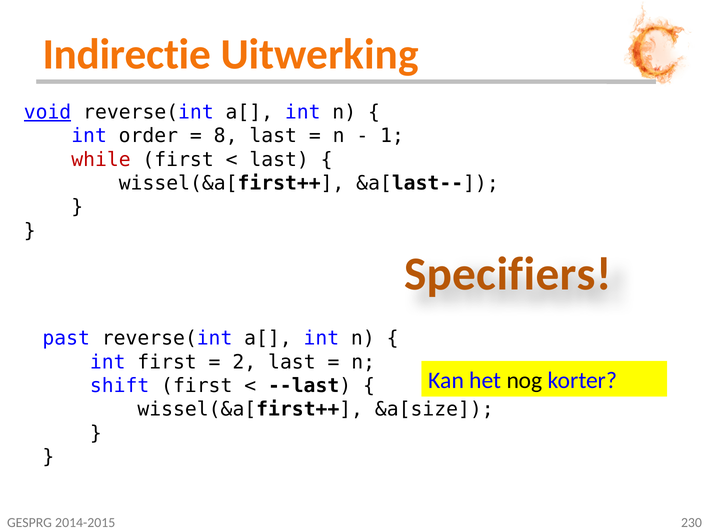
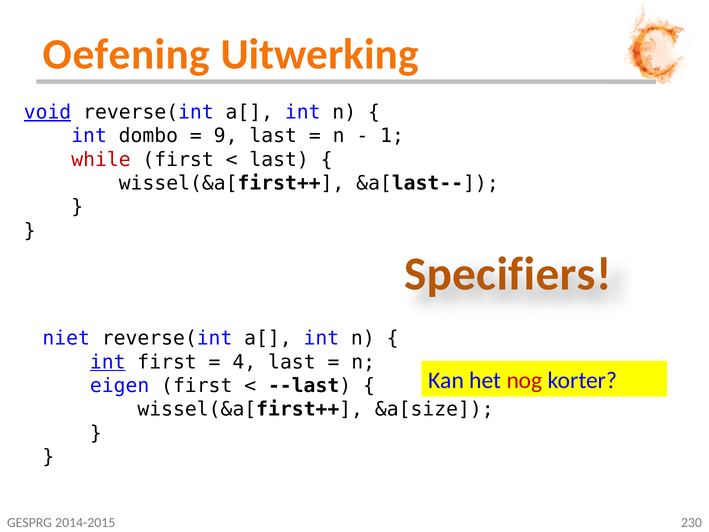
Indirectie: Indirectie -> Oefening (126, 54)
order: order -> dombo (148, 136)
8: 8 -> 9 (226, 136)
past: past -> niet (66, 338)
int underline: none -> present (108, 362)
2: 2 -> 4 (244, 362)
nog colour: black -> red (525, 380)
shift: shift -> eigen (120, 386)
